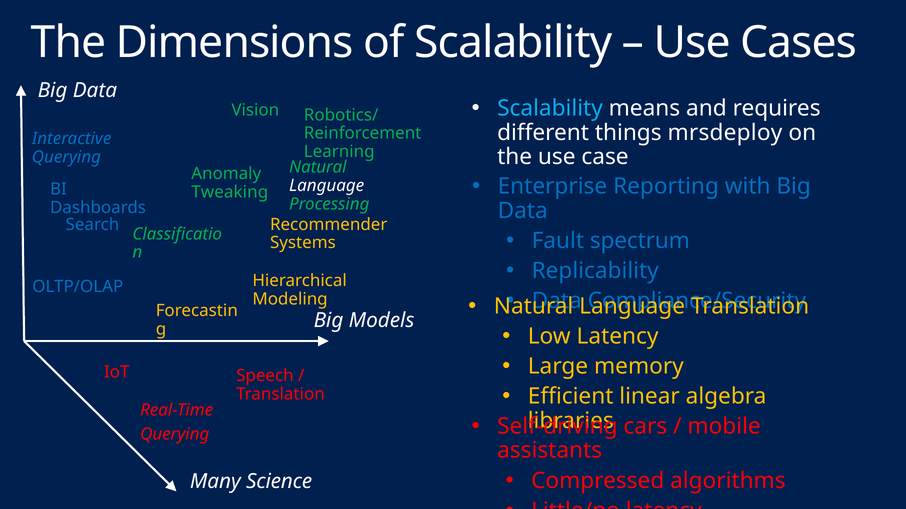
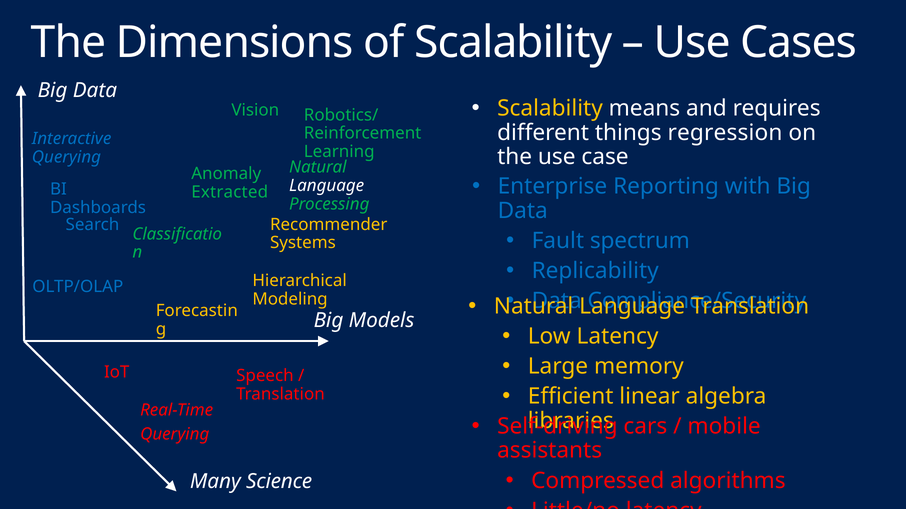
Scalability colour: light blue -> yellow (550, 108)
mrsdeploy: mrsdeploy -> regression (725, 133)
Tweaking: Tweaking -> Extracted (230, 192)
